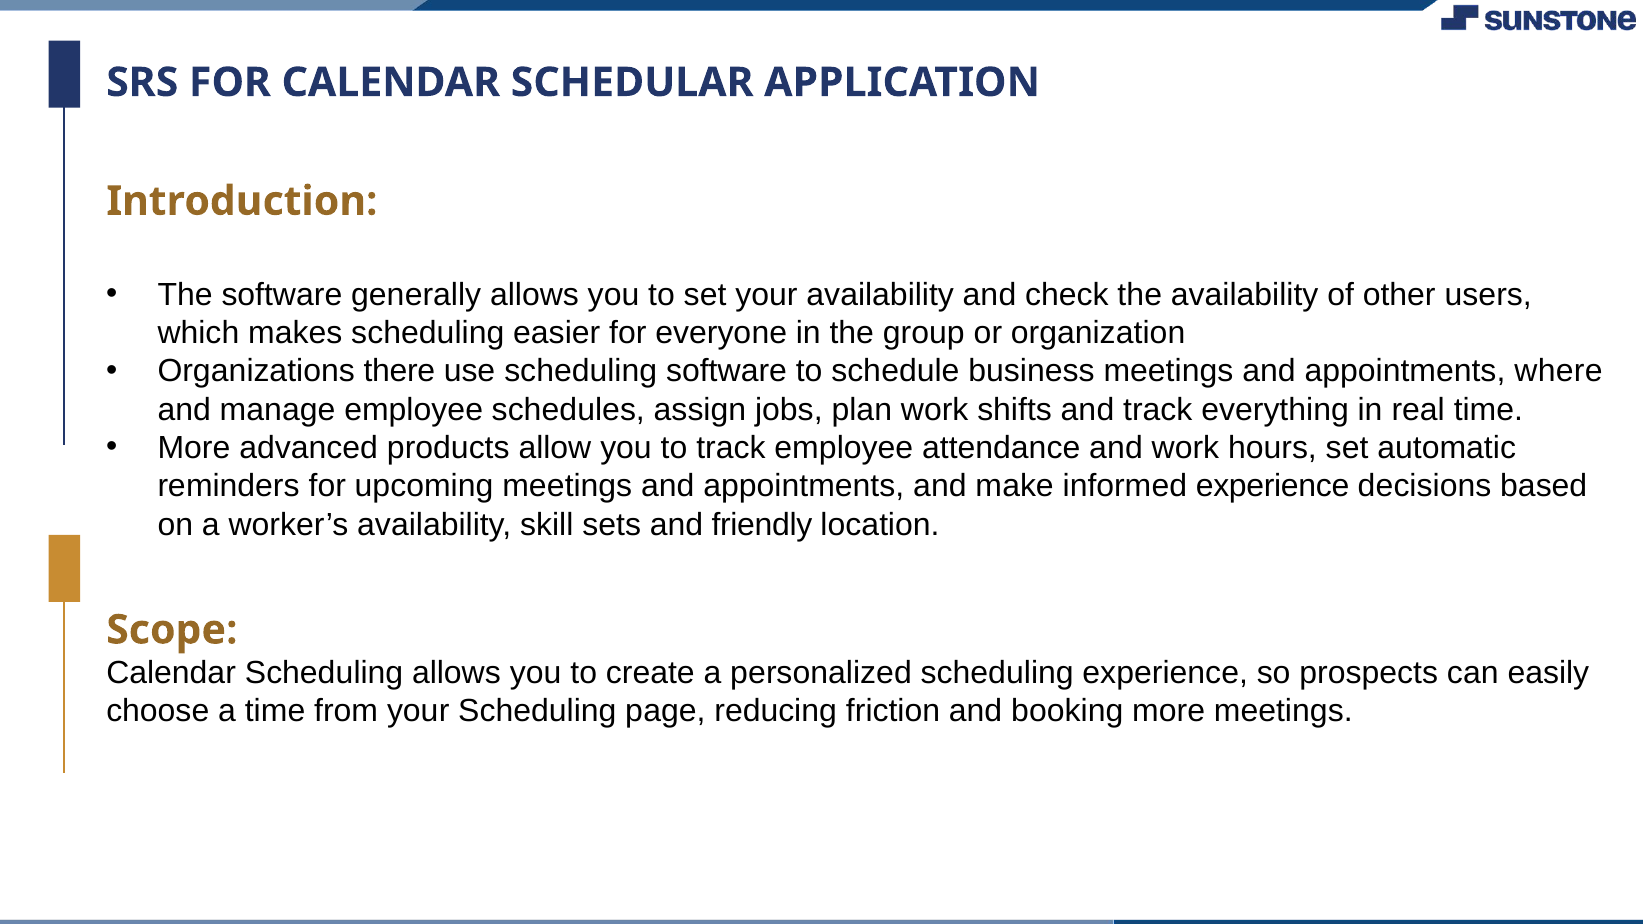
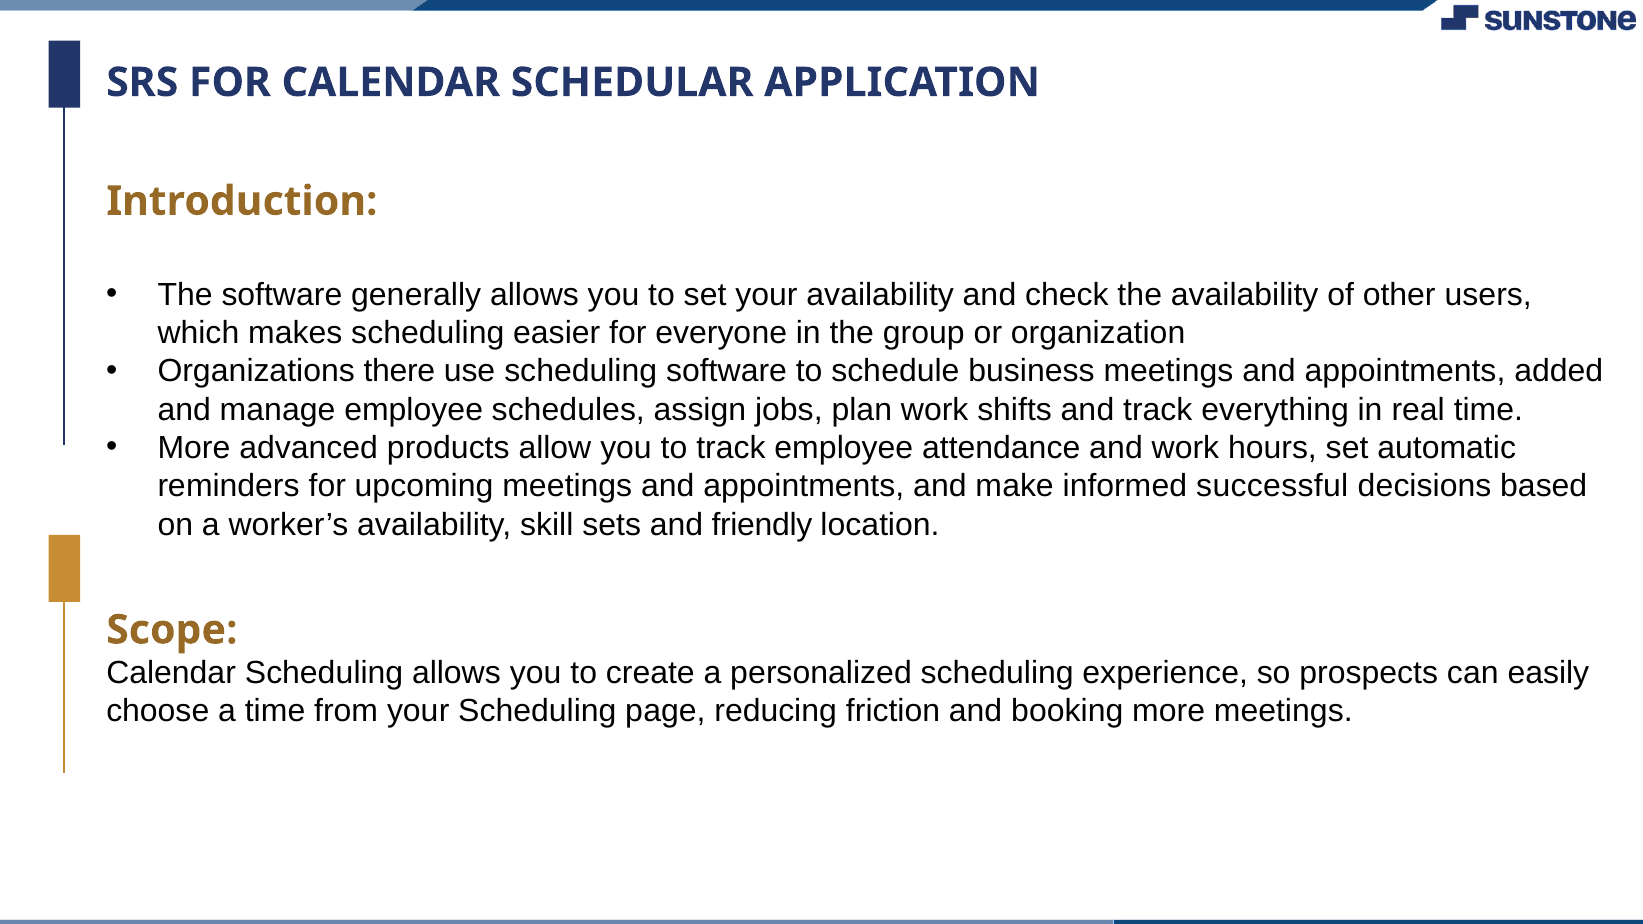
where: where -> added (1559, 371)
informed experience: experience -> successful (1272, 487)
